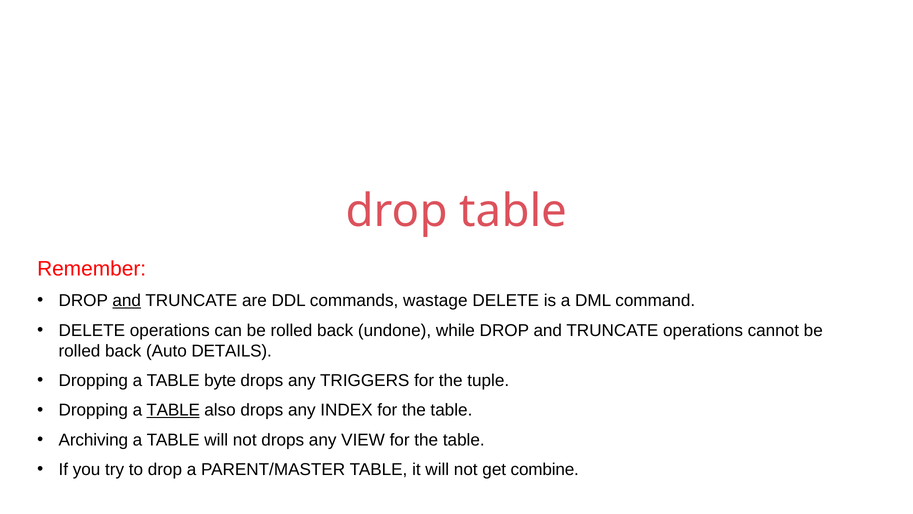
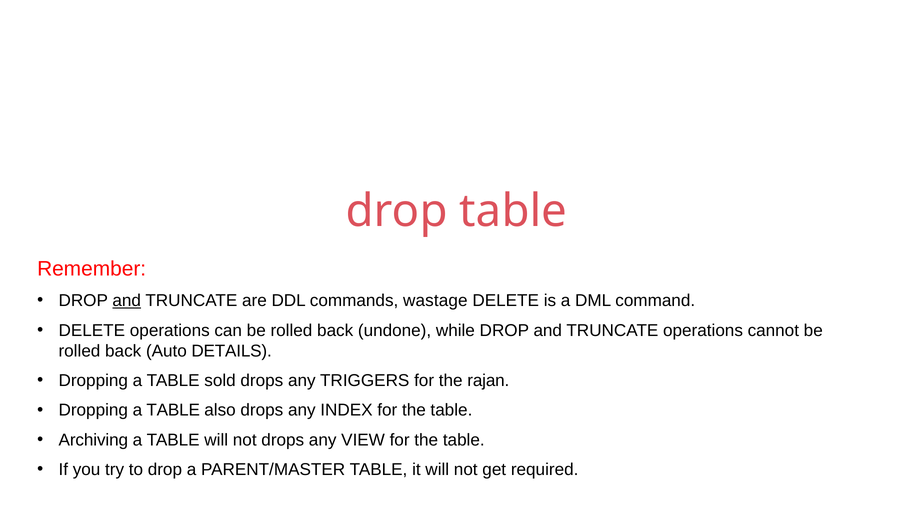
byte: byte -> sold (220, 380)
tuple: tuple -> rajan (488, 380)
TABLE underline: present -> none (173, 410)
combine: combine -> required (545, 469)
